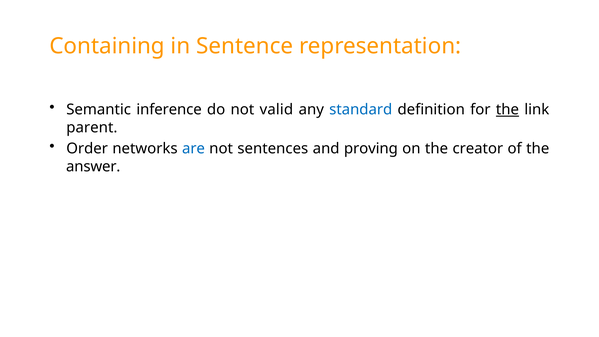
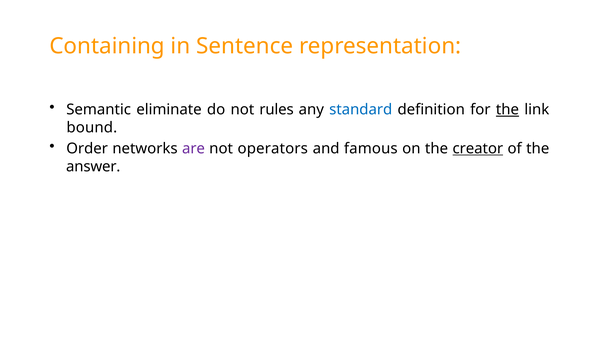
inference: inference -> eliminate (169, 110)
valid: valid -> rules (277, 110)
parent: parent -> bound (92, 128)
are colour: blue -> purple (193, 149)
sentences: sentences -> operators (273, 149)
proving: proving -> famous (371, 149)
creator underline: none -> present (478, 149)
